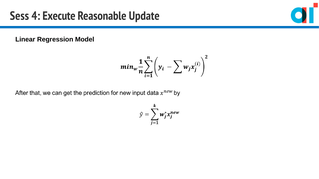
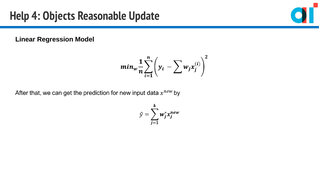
Sess: Sess -> Help (20, 16)
Execute: Execute -> Objects (59, 16)
